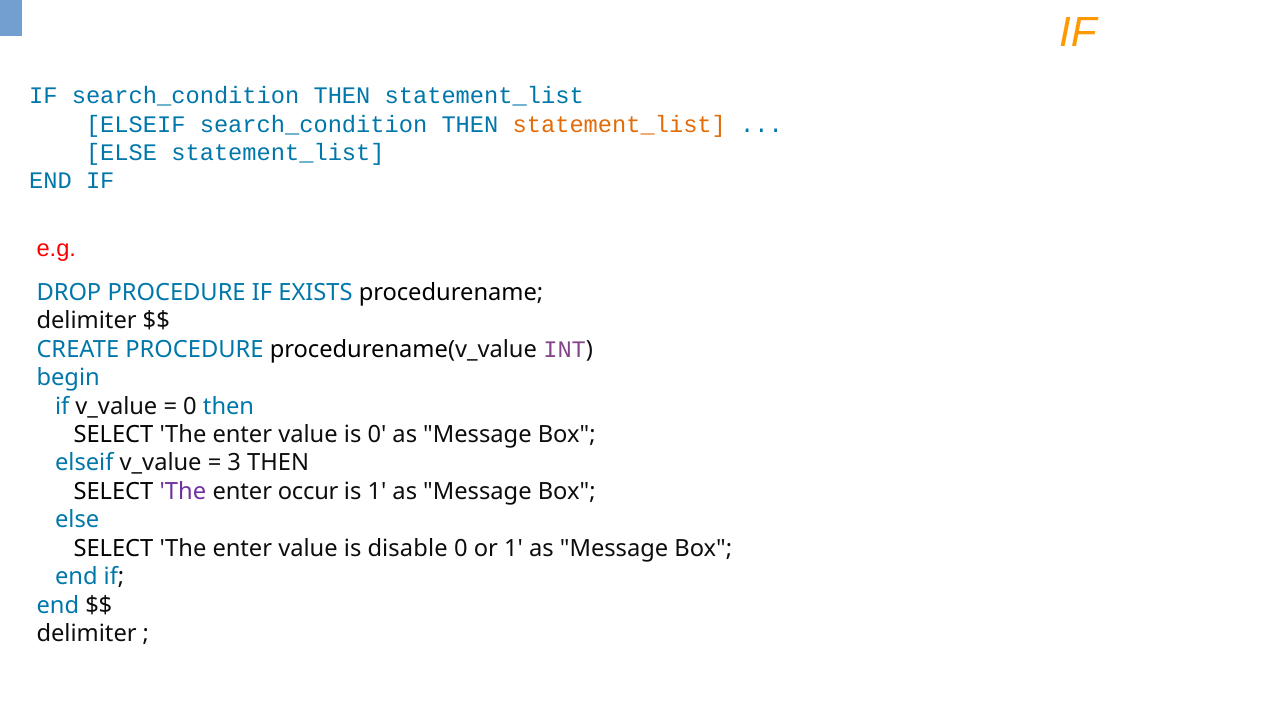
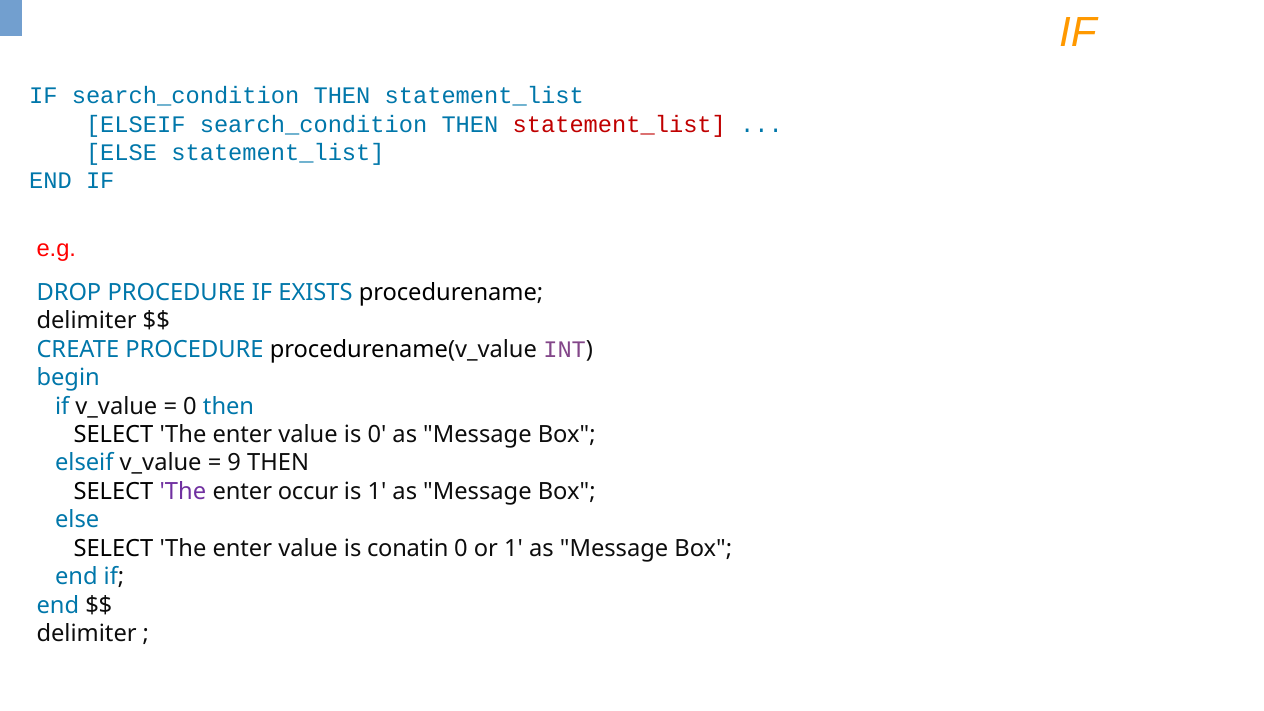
statement_list colour: orange -> red (619, 124)
3: 3 -> 9 (234, 463)
disable: disable -> conatin (408, 548)
